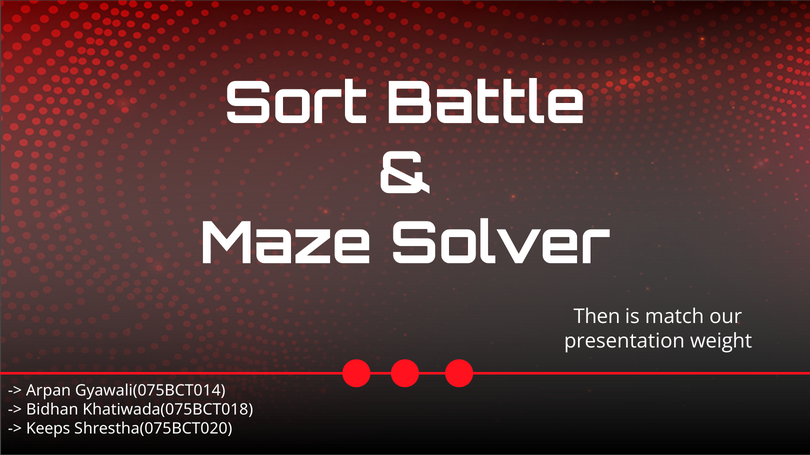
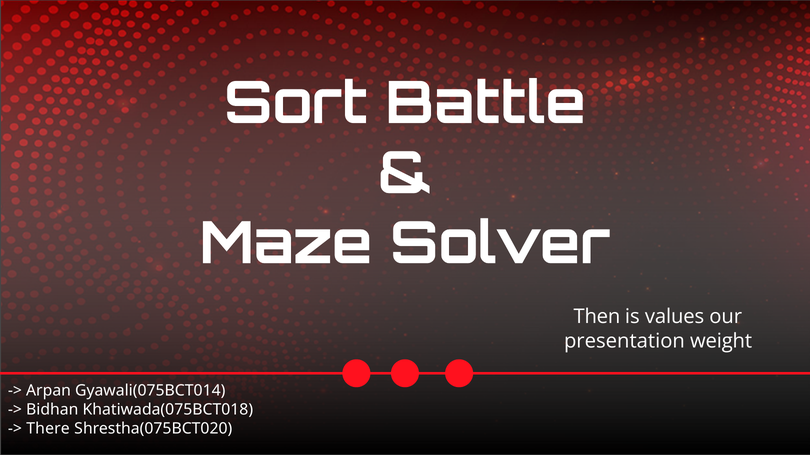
match: match -> values (675, 317)
Keeps: Keeps -> There (48, 429)
